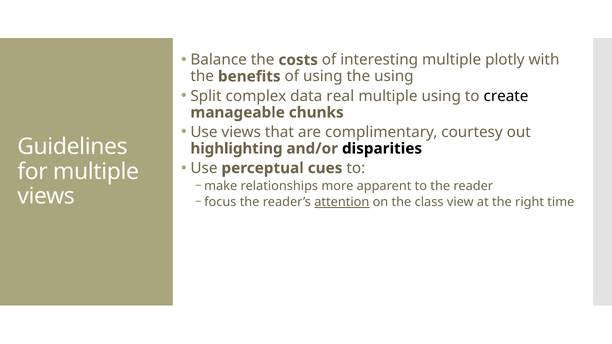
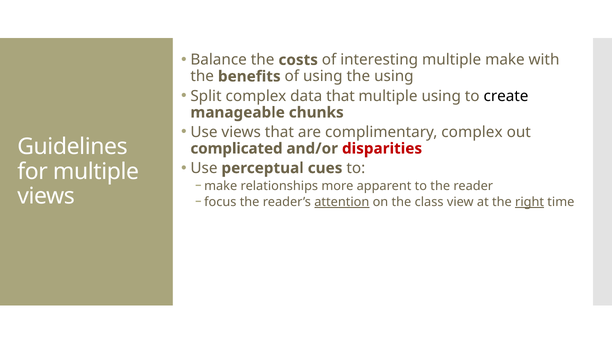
multiple plotly: plotly -> make (505, 60)
data real: real -> that (340, 96)
complimentary courtesy: courtesy -> complex (472, 132)
highlighting: highlighting -> complicated (237, 149)
disparities colour: black -> red (382, 149)
right underline: none -> present (530, 202)
